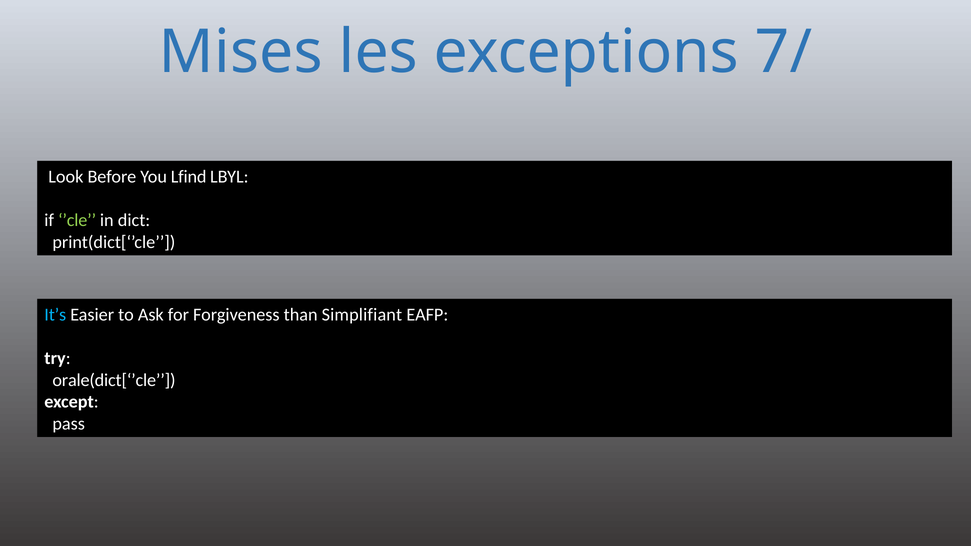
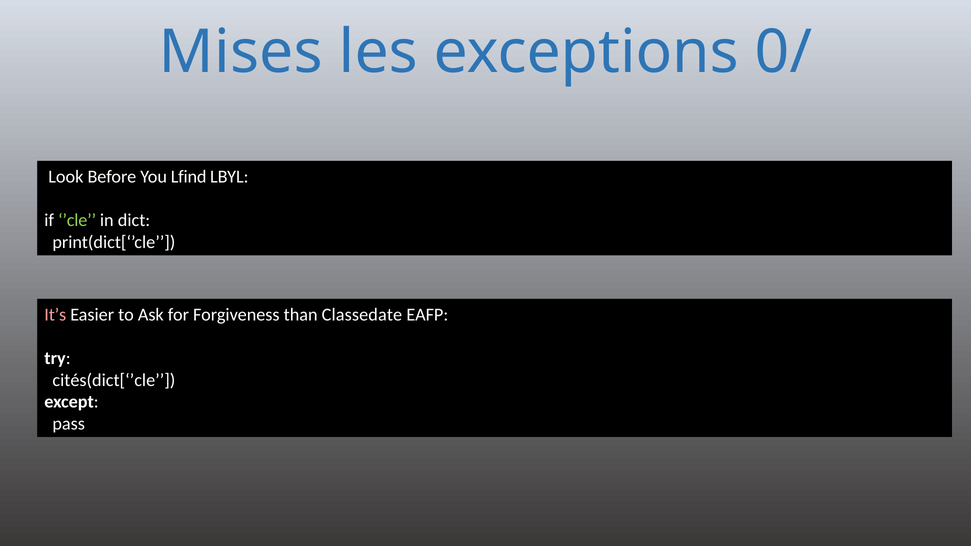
7/: 7/ -> 0/ (783, 52)
It’s colour: light blue -> pink (55, 315)
Simplifiant: Simplifiant -> Classedate (362, 315)
orale(dict[‘’cle: orale(dict[‘’cle -> cités(dict[‘’cle (114, 380)
